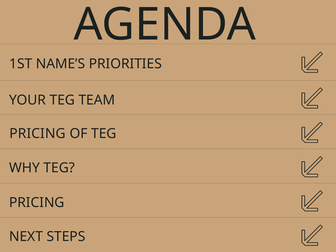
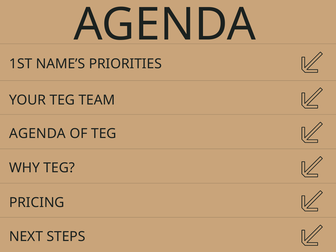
PRICING: PRICING -> AGENDA (38, 134)
